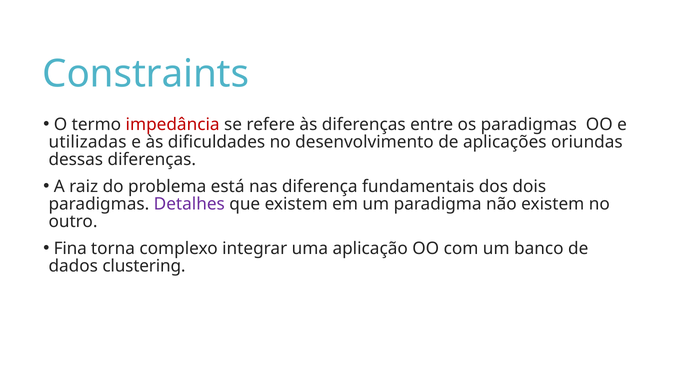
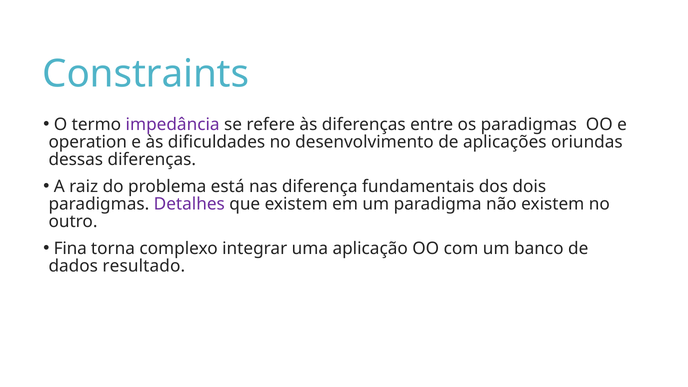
impedância colour: red -> purple (173, 124)
utilizadas: utilizadas -> operation (88, 142)
clustering: clustering -> resultado (144, 266)
